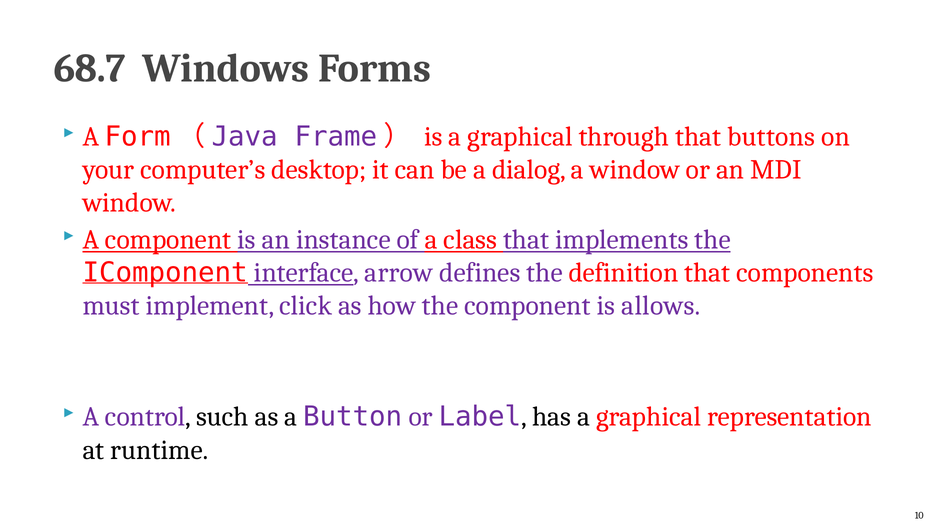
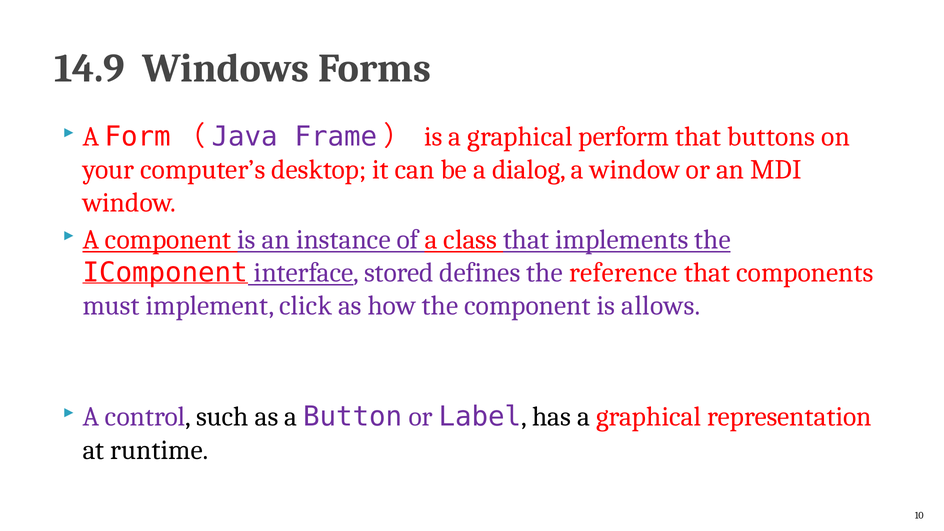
68.7: 68.7 -> 14.9 (89, 68)
through: through -> perform (624, 137)
arrow: arrow -> stored (399, 273)
definition: definition -> reference (623, 273)
